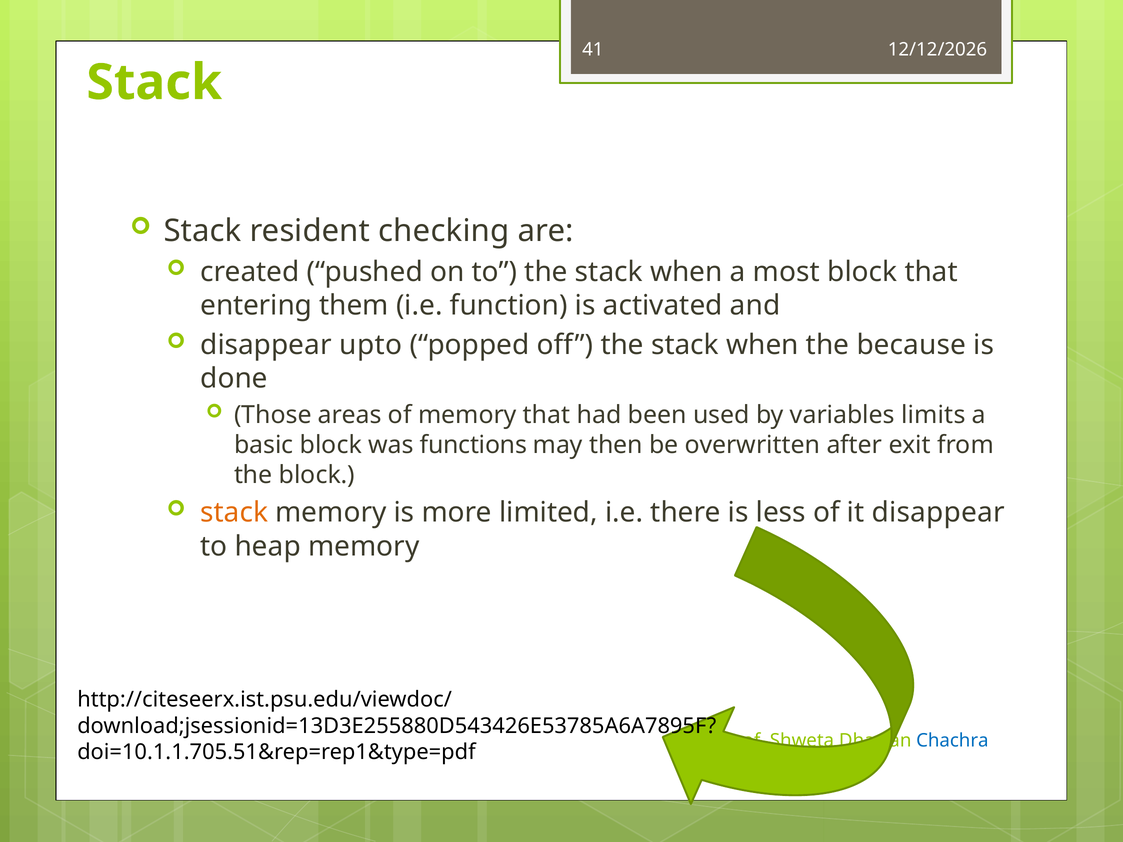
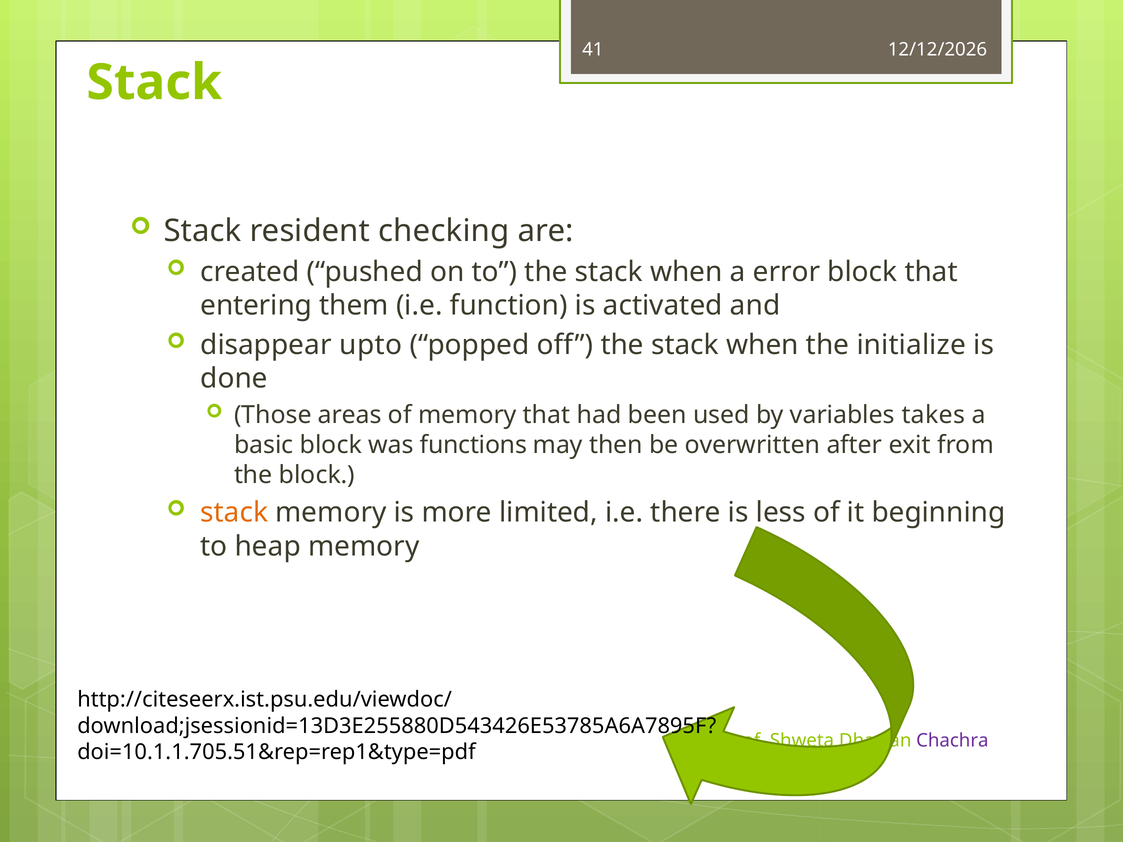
most: most -> error (786, 272)
because: because -> initialize (911, 345)
limits: limits -> takes (933, 415)
disappear: disappear -> beginning (938, 513)
Chachra colour: blue -> purple (952, 741)
